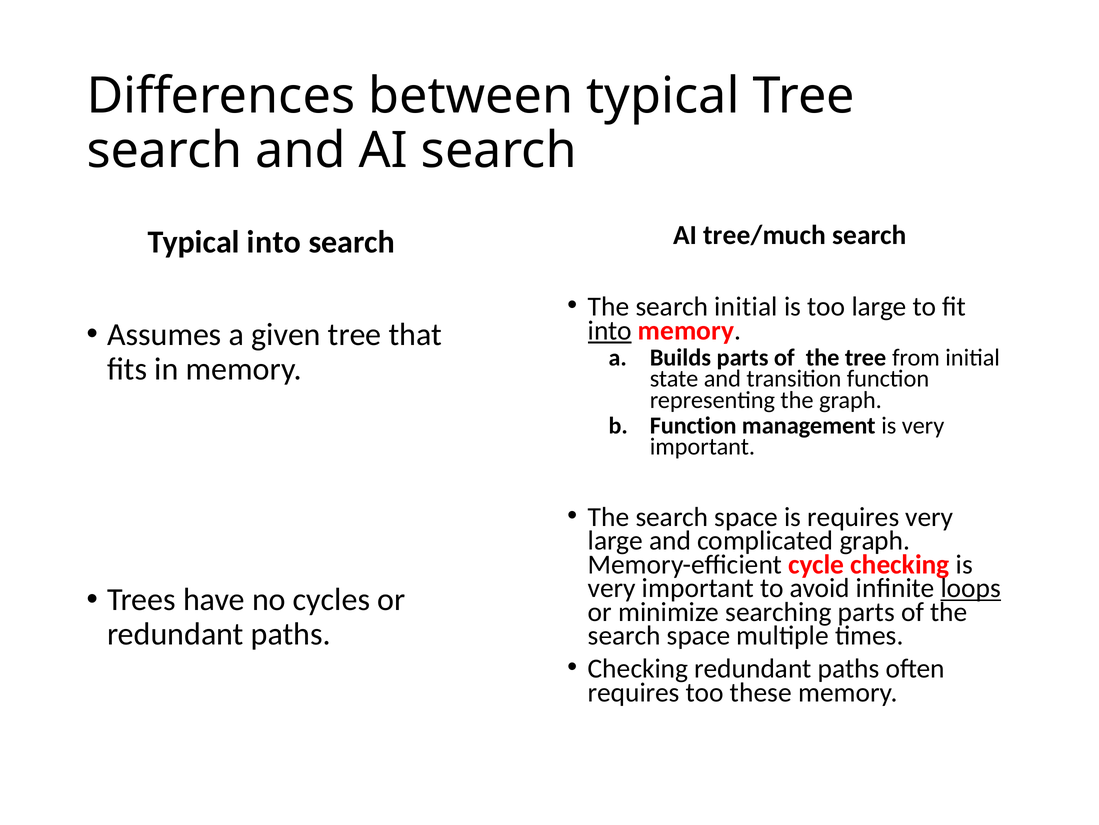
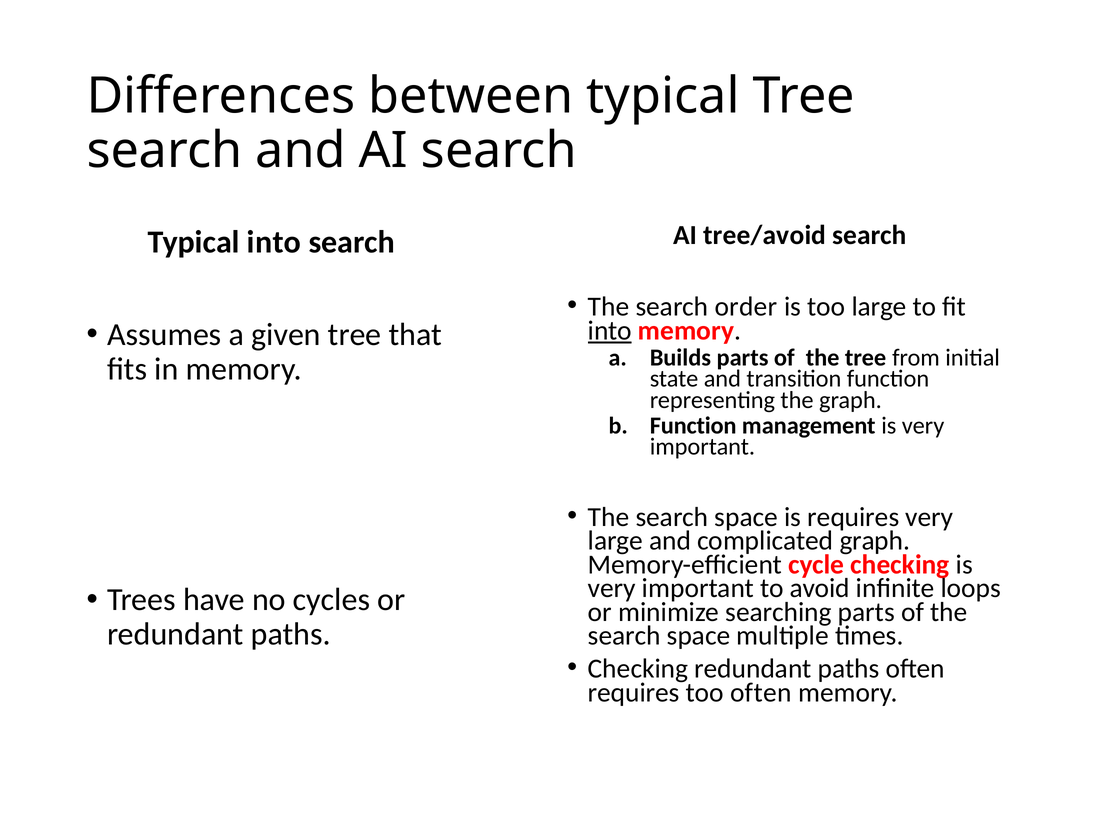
tree/much: tree/much -> tree/avoid (765, 235)
search initial: initial -> order (746, 307)
loops underline: present -> none (971, 588)
too these: these -> often (761, 692)
